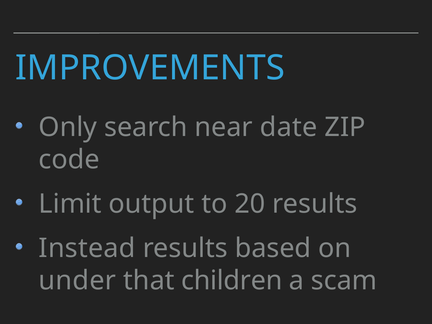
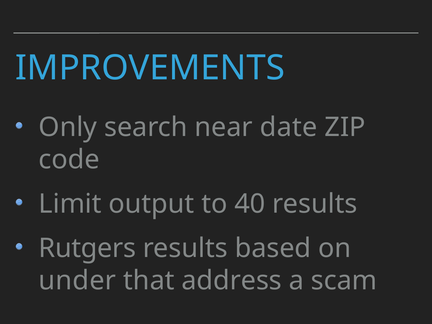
20: 20 -> 40 (250, 204)
Instead: Instead -> Rutgers (87, 248)
children: children -> address (232, 281)
